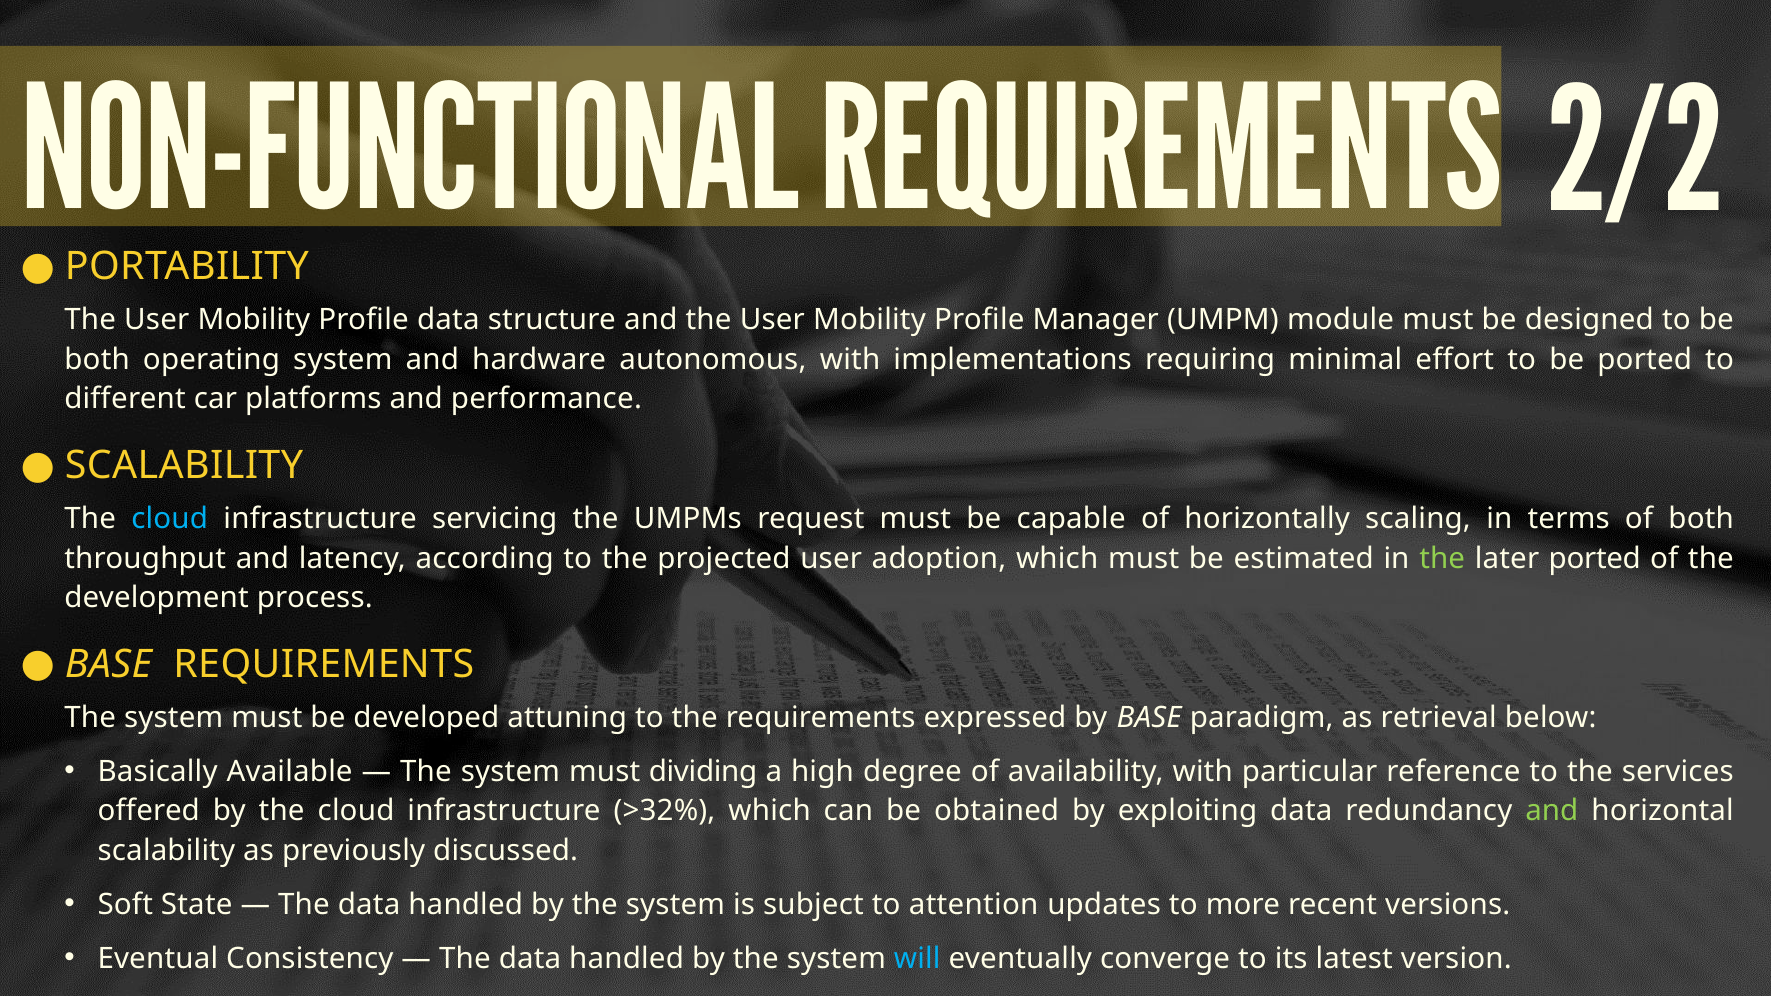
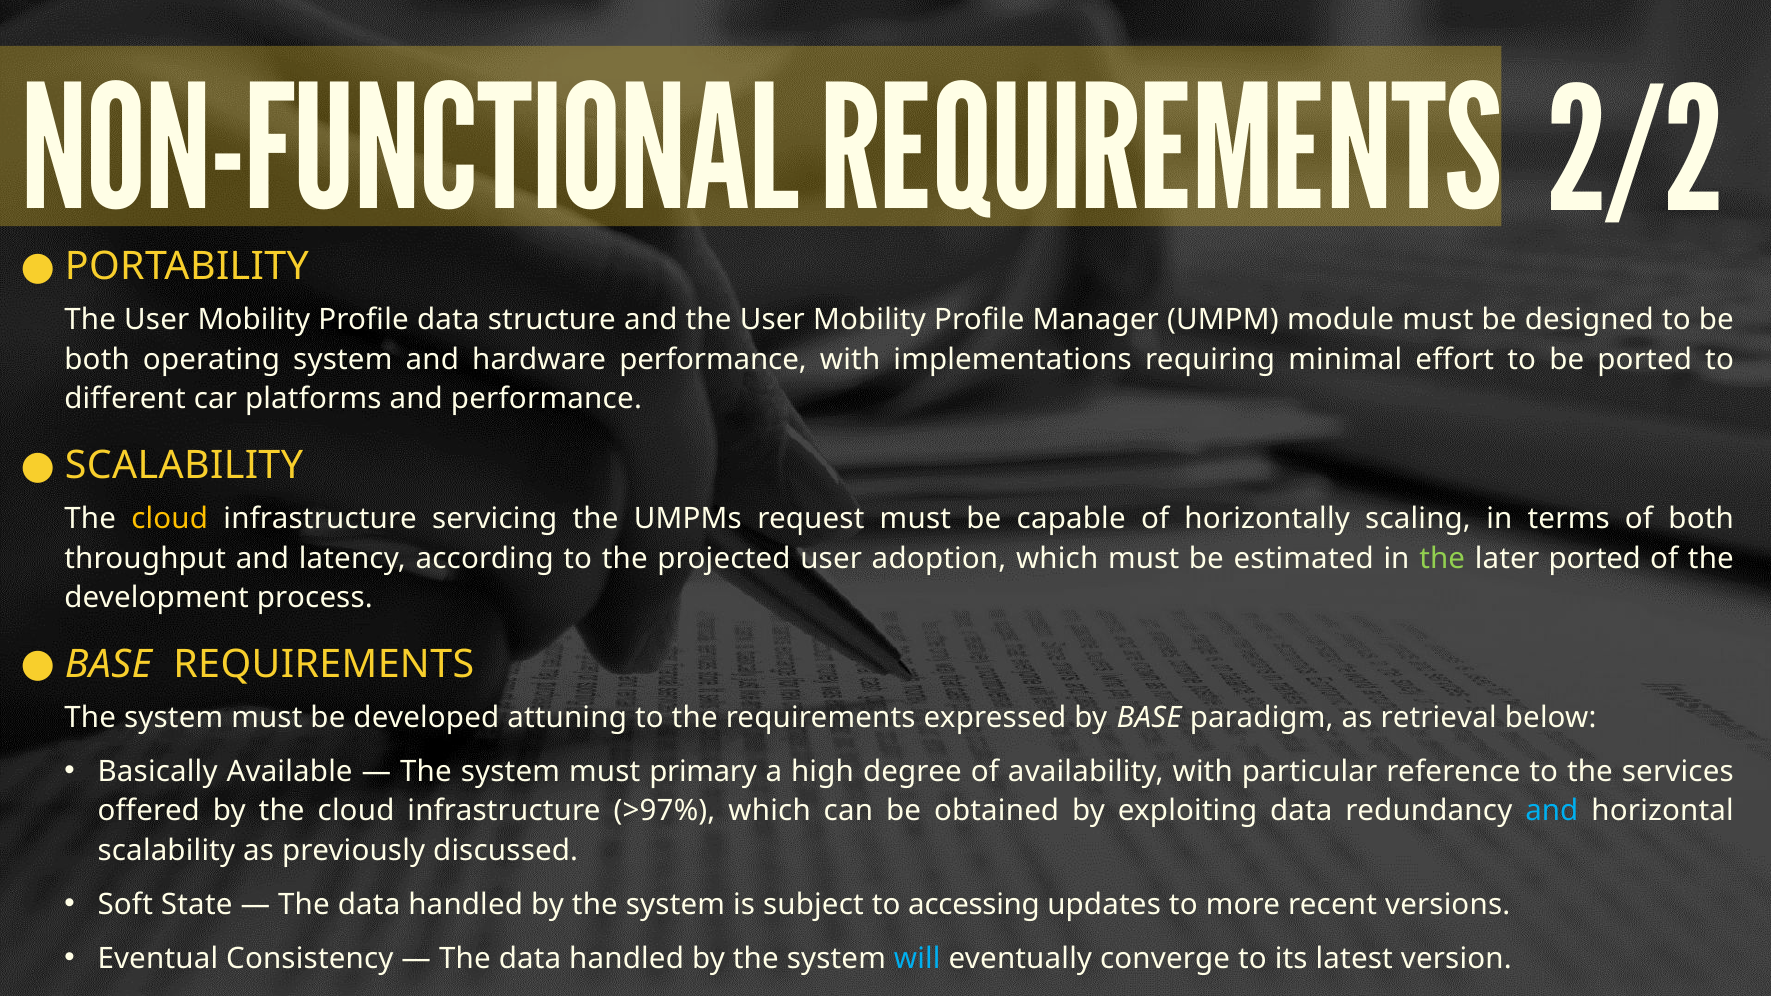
hardware autonomous: autonomous -> performance (713, 360)
cloud colour: light blue -> yellow (170, 519)
dividing: dividing -> primary (703, 772)
>32%: >32% -> >97% (664, 811)
and colour: light green -> light blue (1552, 811)
attention: attention -> accessing (974, 905)
